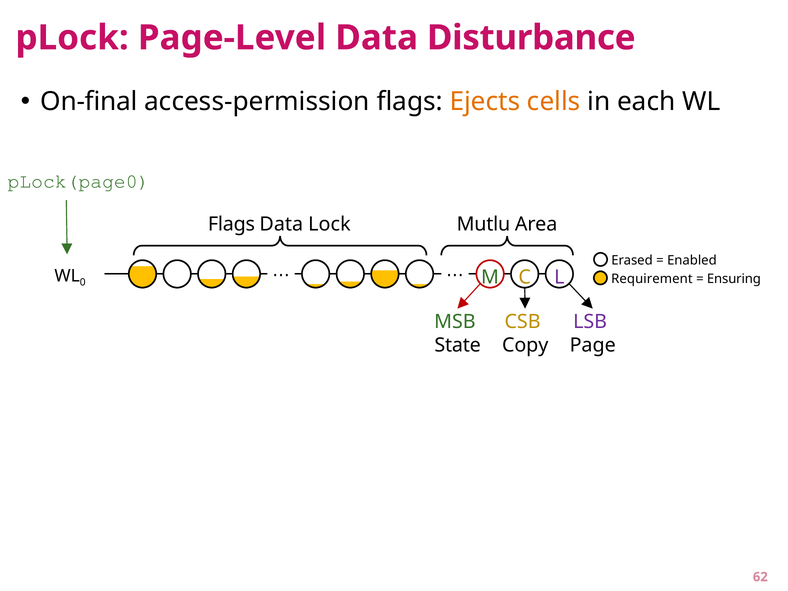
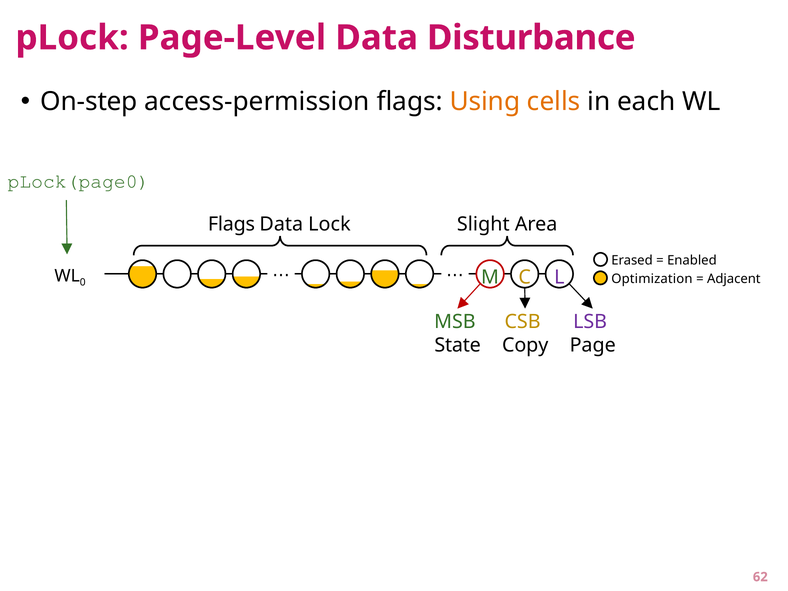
On-final: On-final -> On-step (89, 102)
Ejects: Ejects -> Using (485, 102)
Mutlu: Mutlu -> Slight (483, 224)
Requirement: Requirement -> Optimization (652, 279)
Ensuring: Ensuring -> Adjacent (734, 279)
